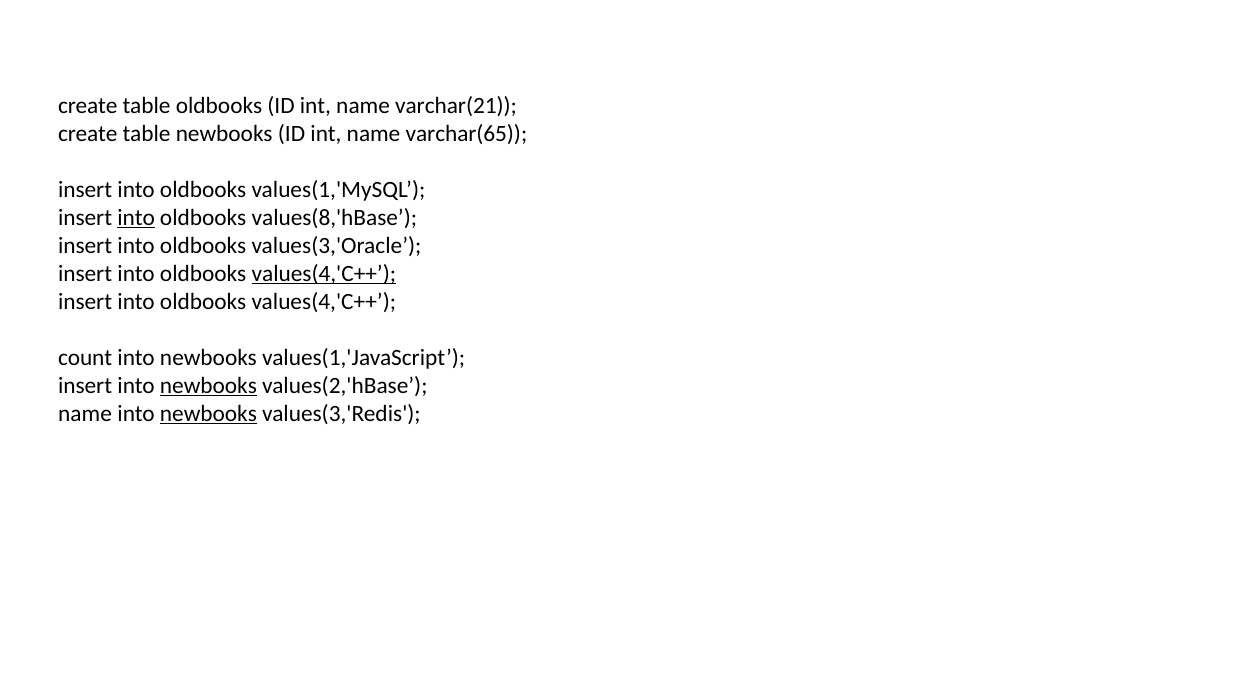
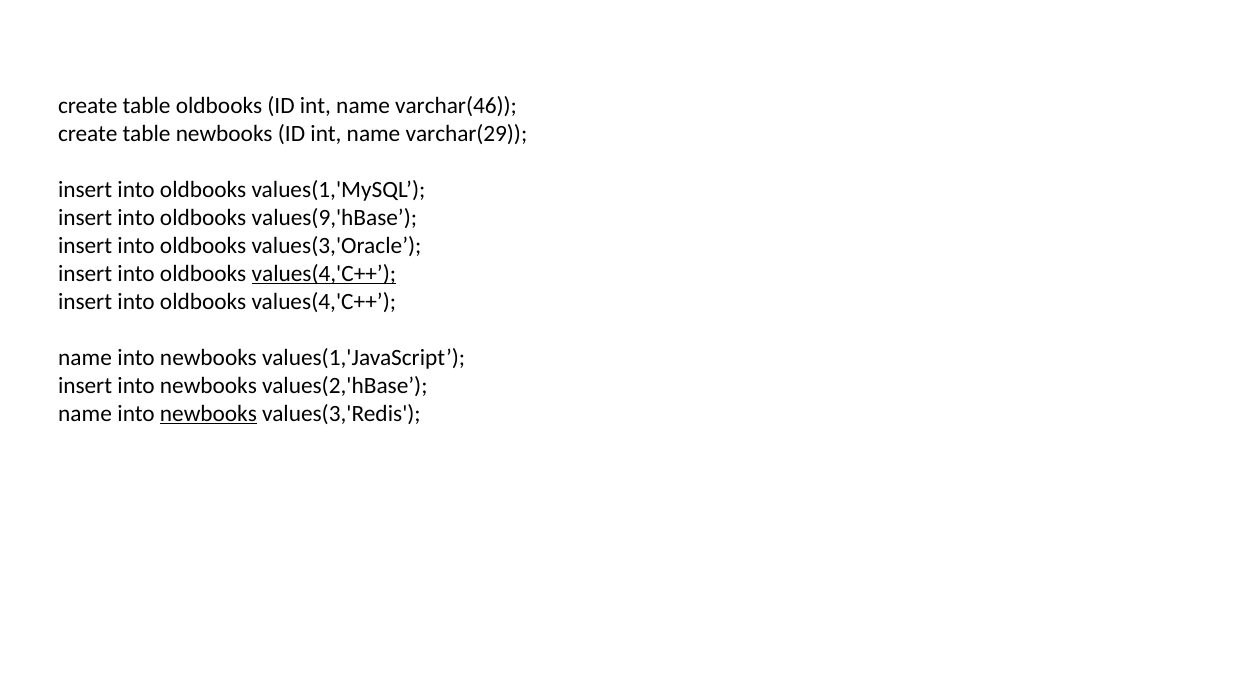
varchar(21: varchar(21 -> varchar(46 (456, 106)
varchar(65: varchar(65 -> varchar(29 (466, 134)
into underline: present -> none (136, 218)
values(8,'hBase: values(8,'hBase -> values(9,'hBase (334, 218)
count: count -> name (85, 358)
newbooks underline: present -> none (208, 386)
